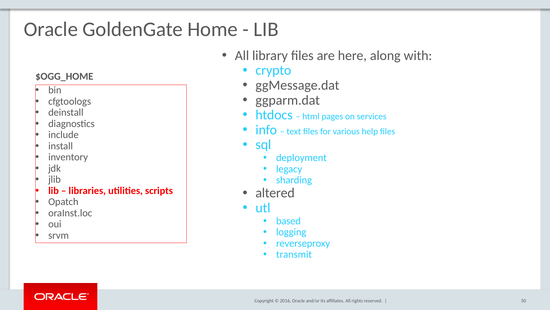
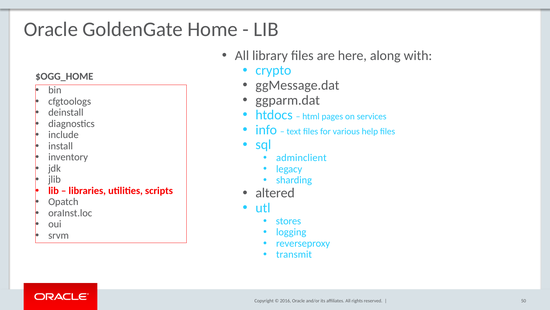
deployment: deployment -> adminclient (301, 157)
based: based -> stores (288, 221)
